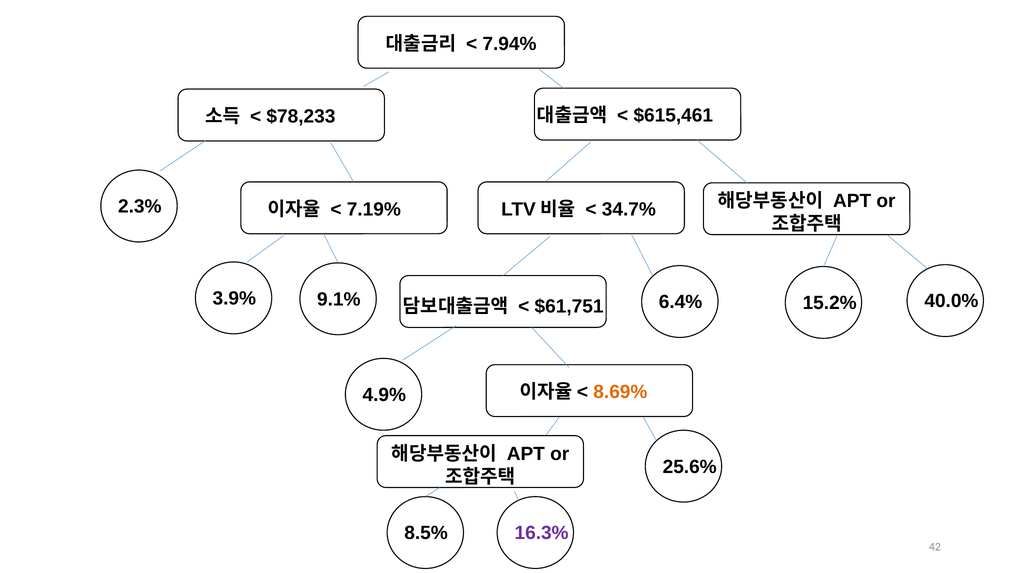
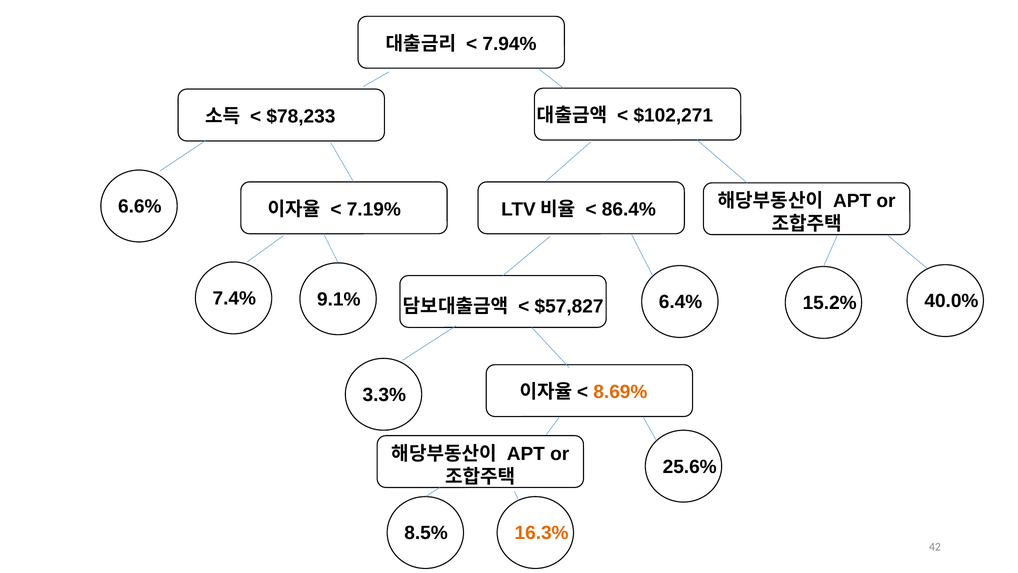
$615,461: $615,461 -> $102,271 (673, 116)
2.3%: 2.3% -> 6.6% (140, 206)
34.7%: 34.7% -> 86.4% (629, 209)
3.9%: 3.9% -> 7.4% (234, 298)
$61,751: $61,751 -> $57,827 (569, 306)
4.9%: 4.9% -> 3.3% (384, 395)
16.3% colour: purple -> orange (542, 533)
